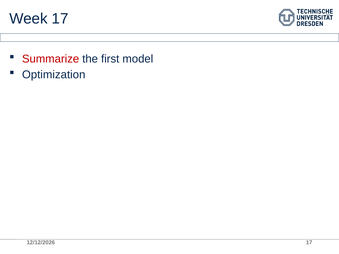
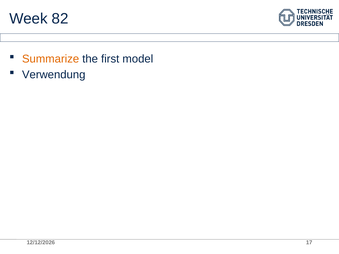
Week 17: 17 -> 82 (60, 19)
Summarize colour: red -> orange (51, 59)
Optimization: Optimization -> Verwendung (54, 75)
